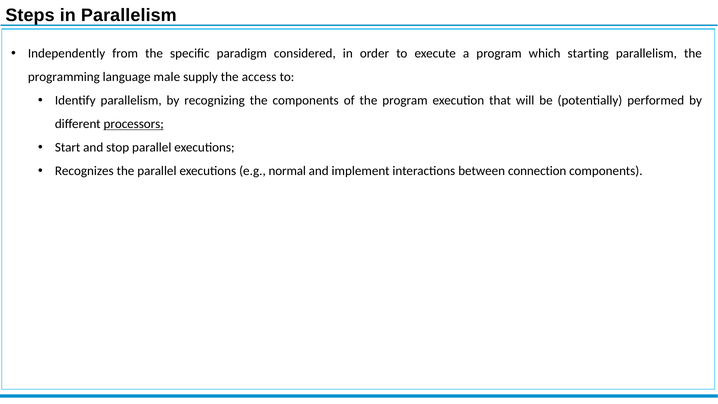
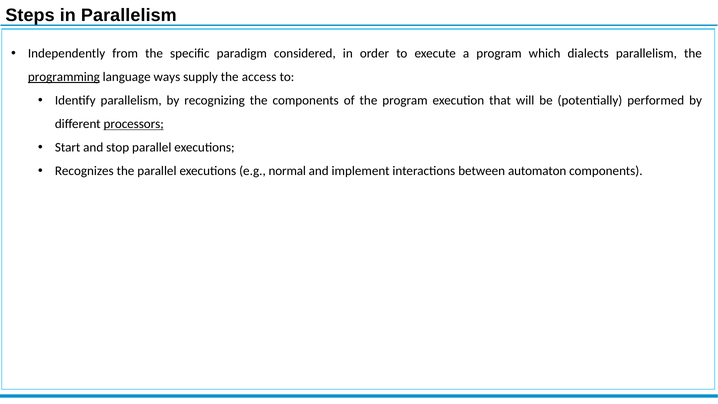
starting: starting -> dialects (588, 53)
programming underline: none -> present (64, 77)
male: male -> ways (167, 77)
connection: connection -> automaton (537, 171)
